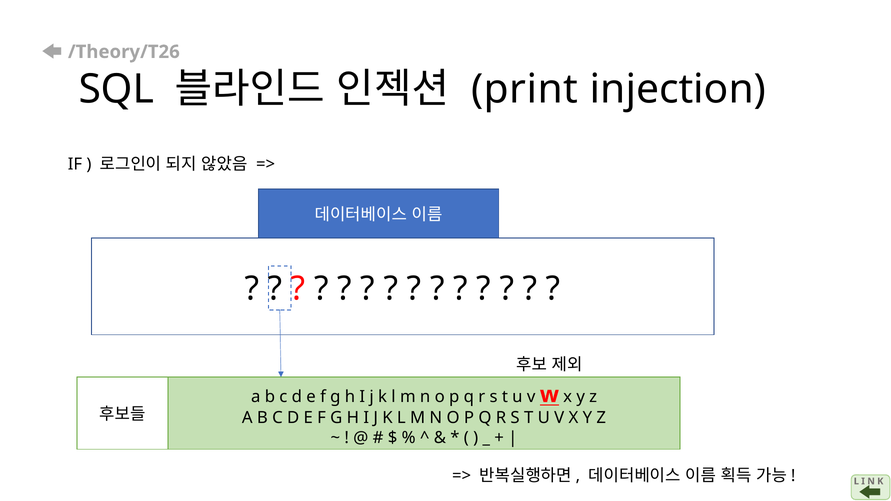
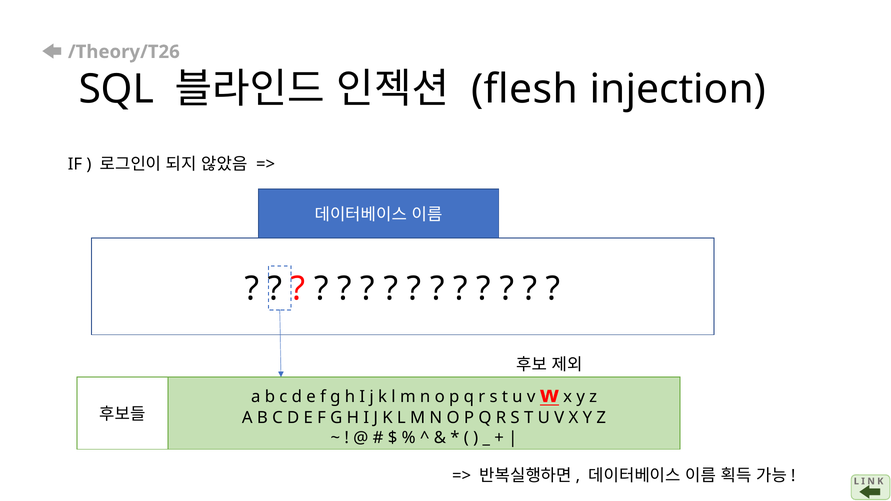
print: print -> flesh (525, 89)
